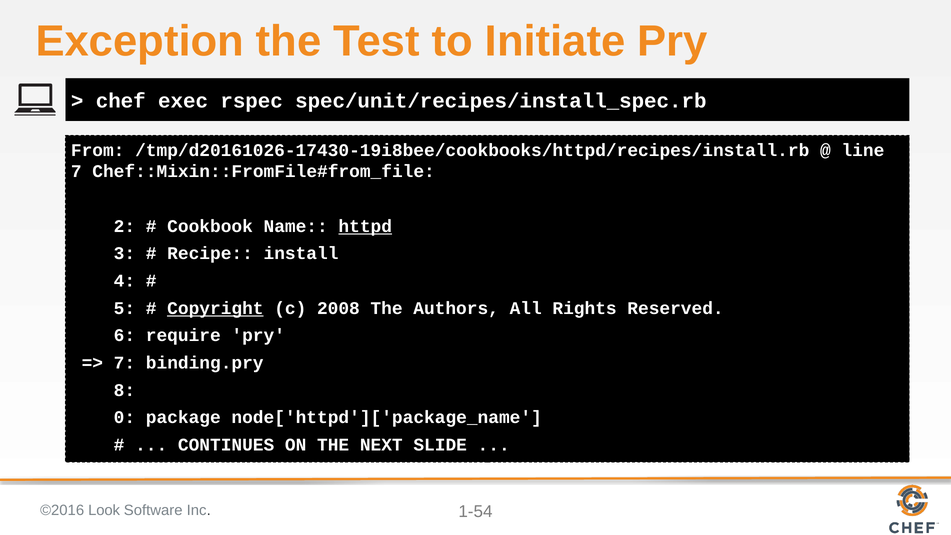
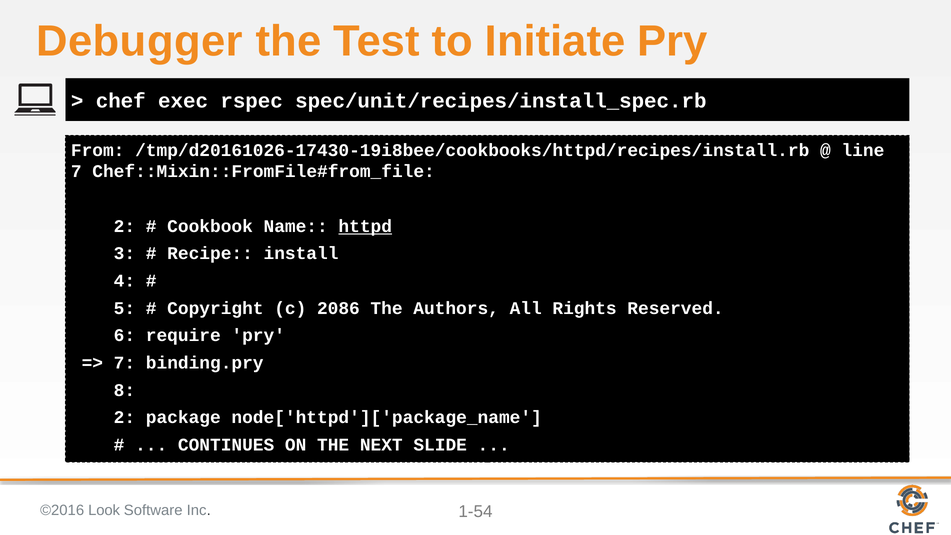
Exception: Exception -> Debugger (140, 41)
Copyright underline: present -> none (215, 308)
2008: 2008 -> 2086 (338, 308)
0: 0 -> 2 (124, 418)
